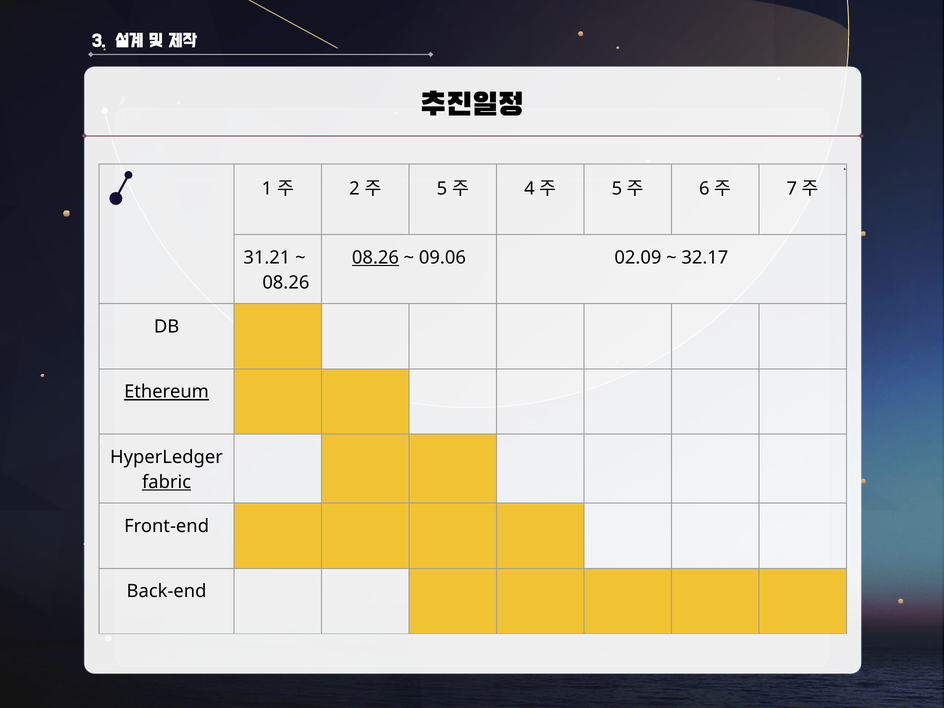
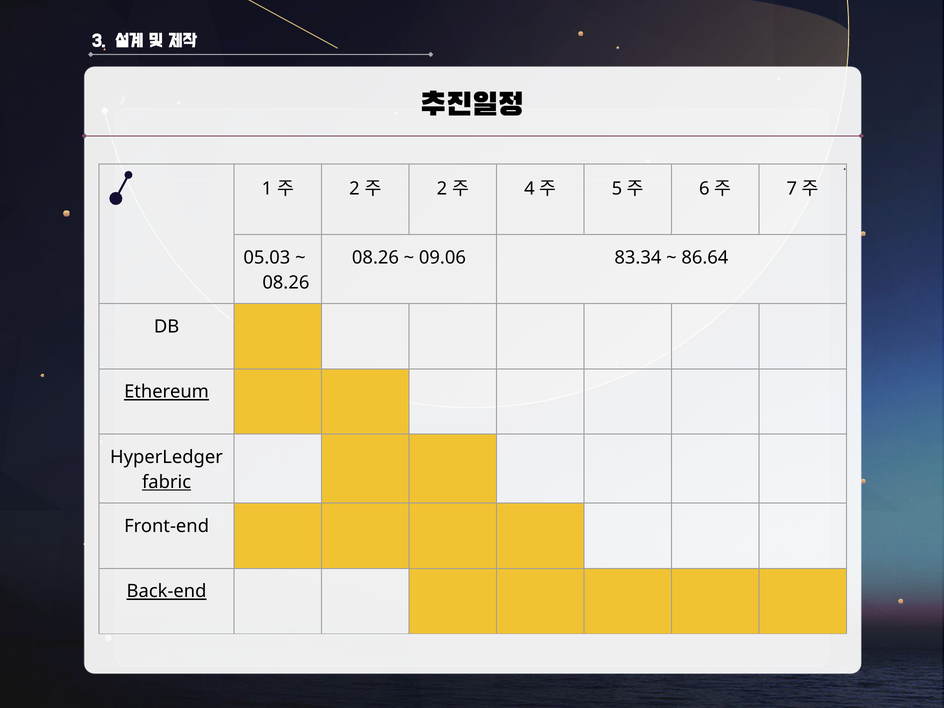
5: 5 -> 2 (442, 189)
31.21: 31.21 -> 05.03 (267, 258)
08.26 underline: present -> none (375, 258)
02.09: 02.09 -> 83.34 (638, 258)
32.17: 32.17 -> 86.64 (705, 258)
Back-end underline: none -> present (167, 591)
